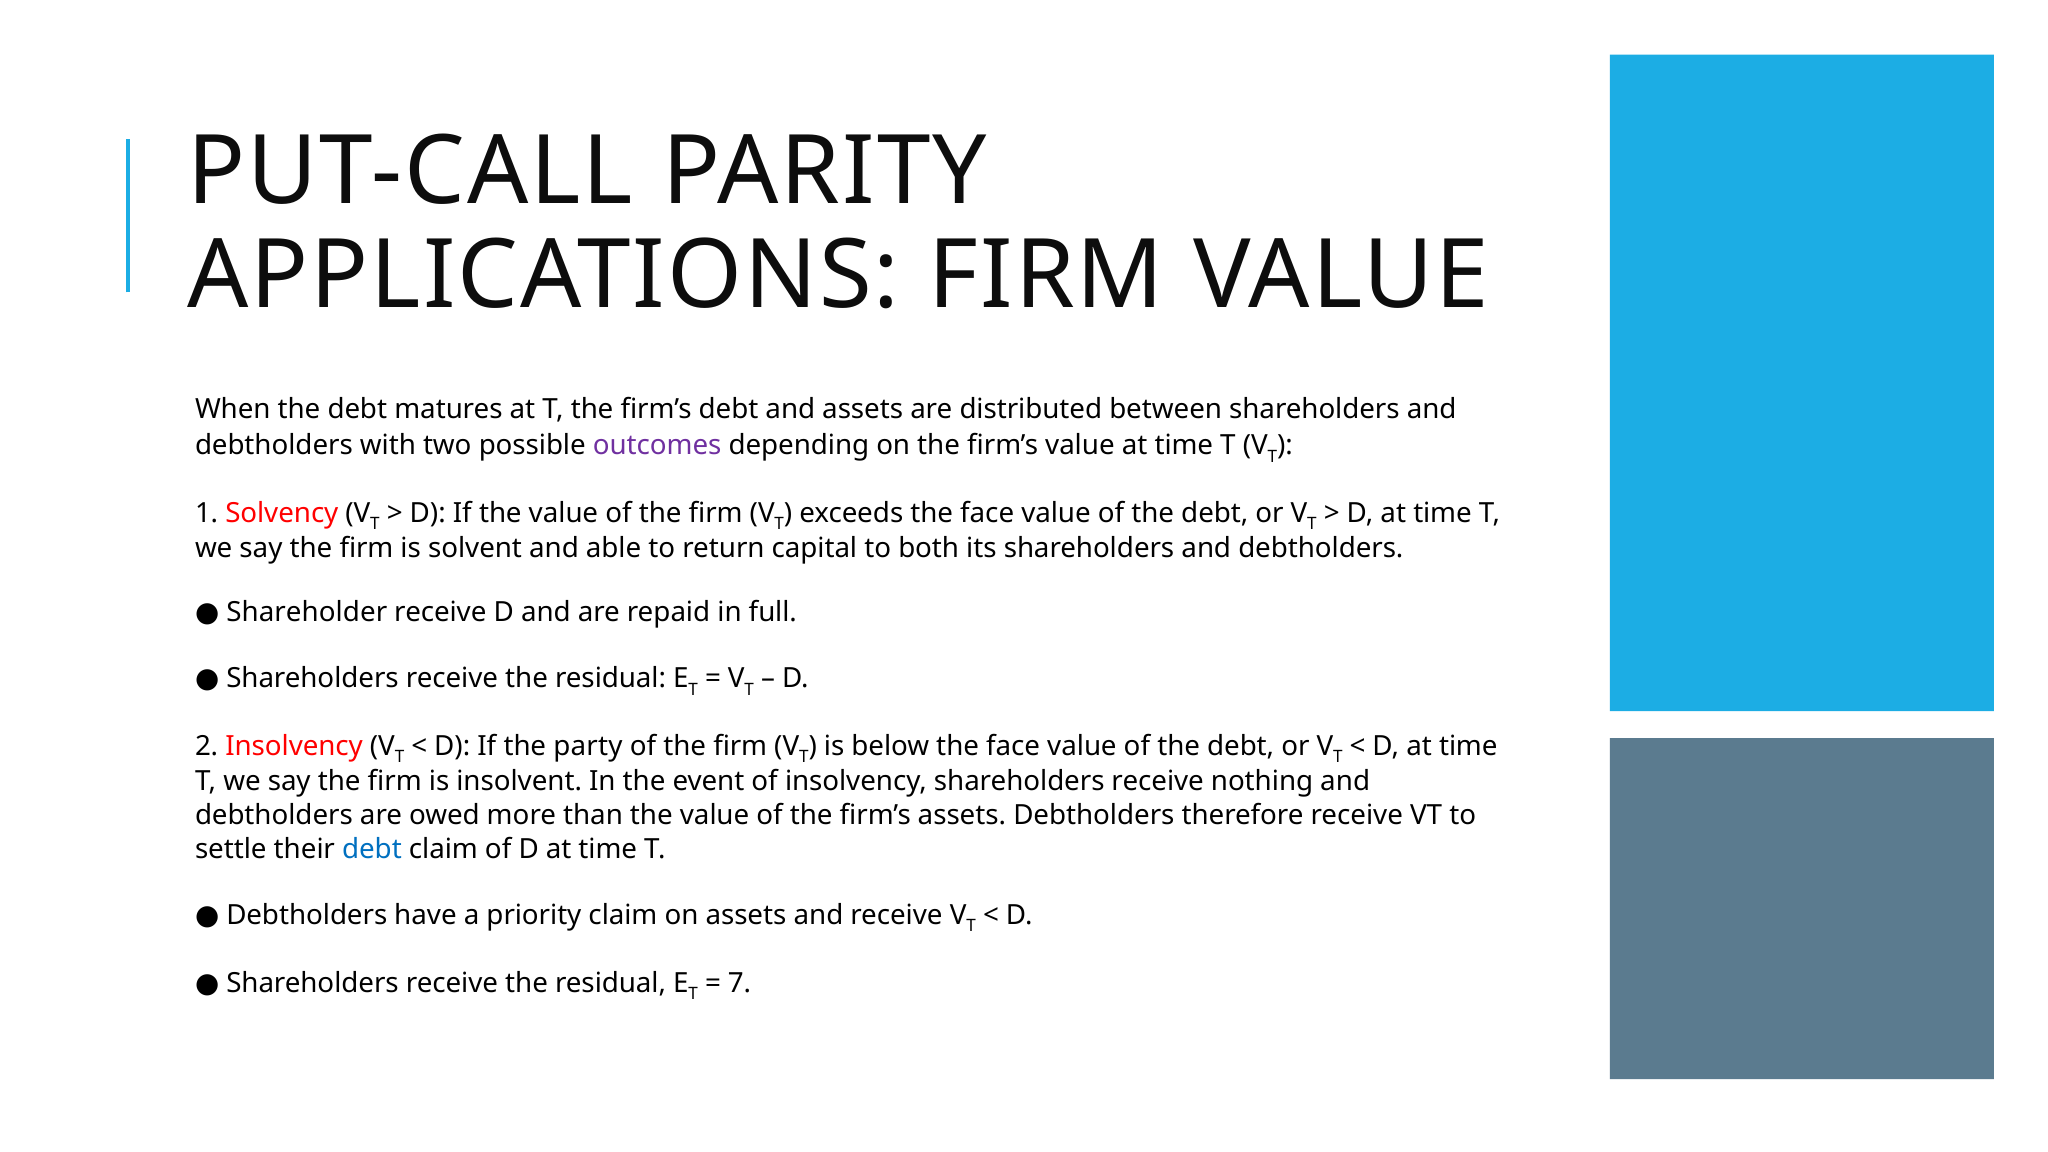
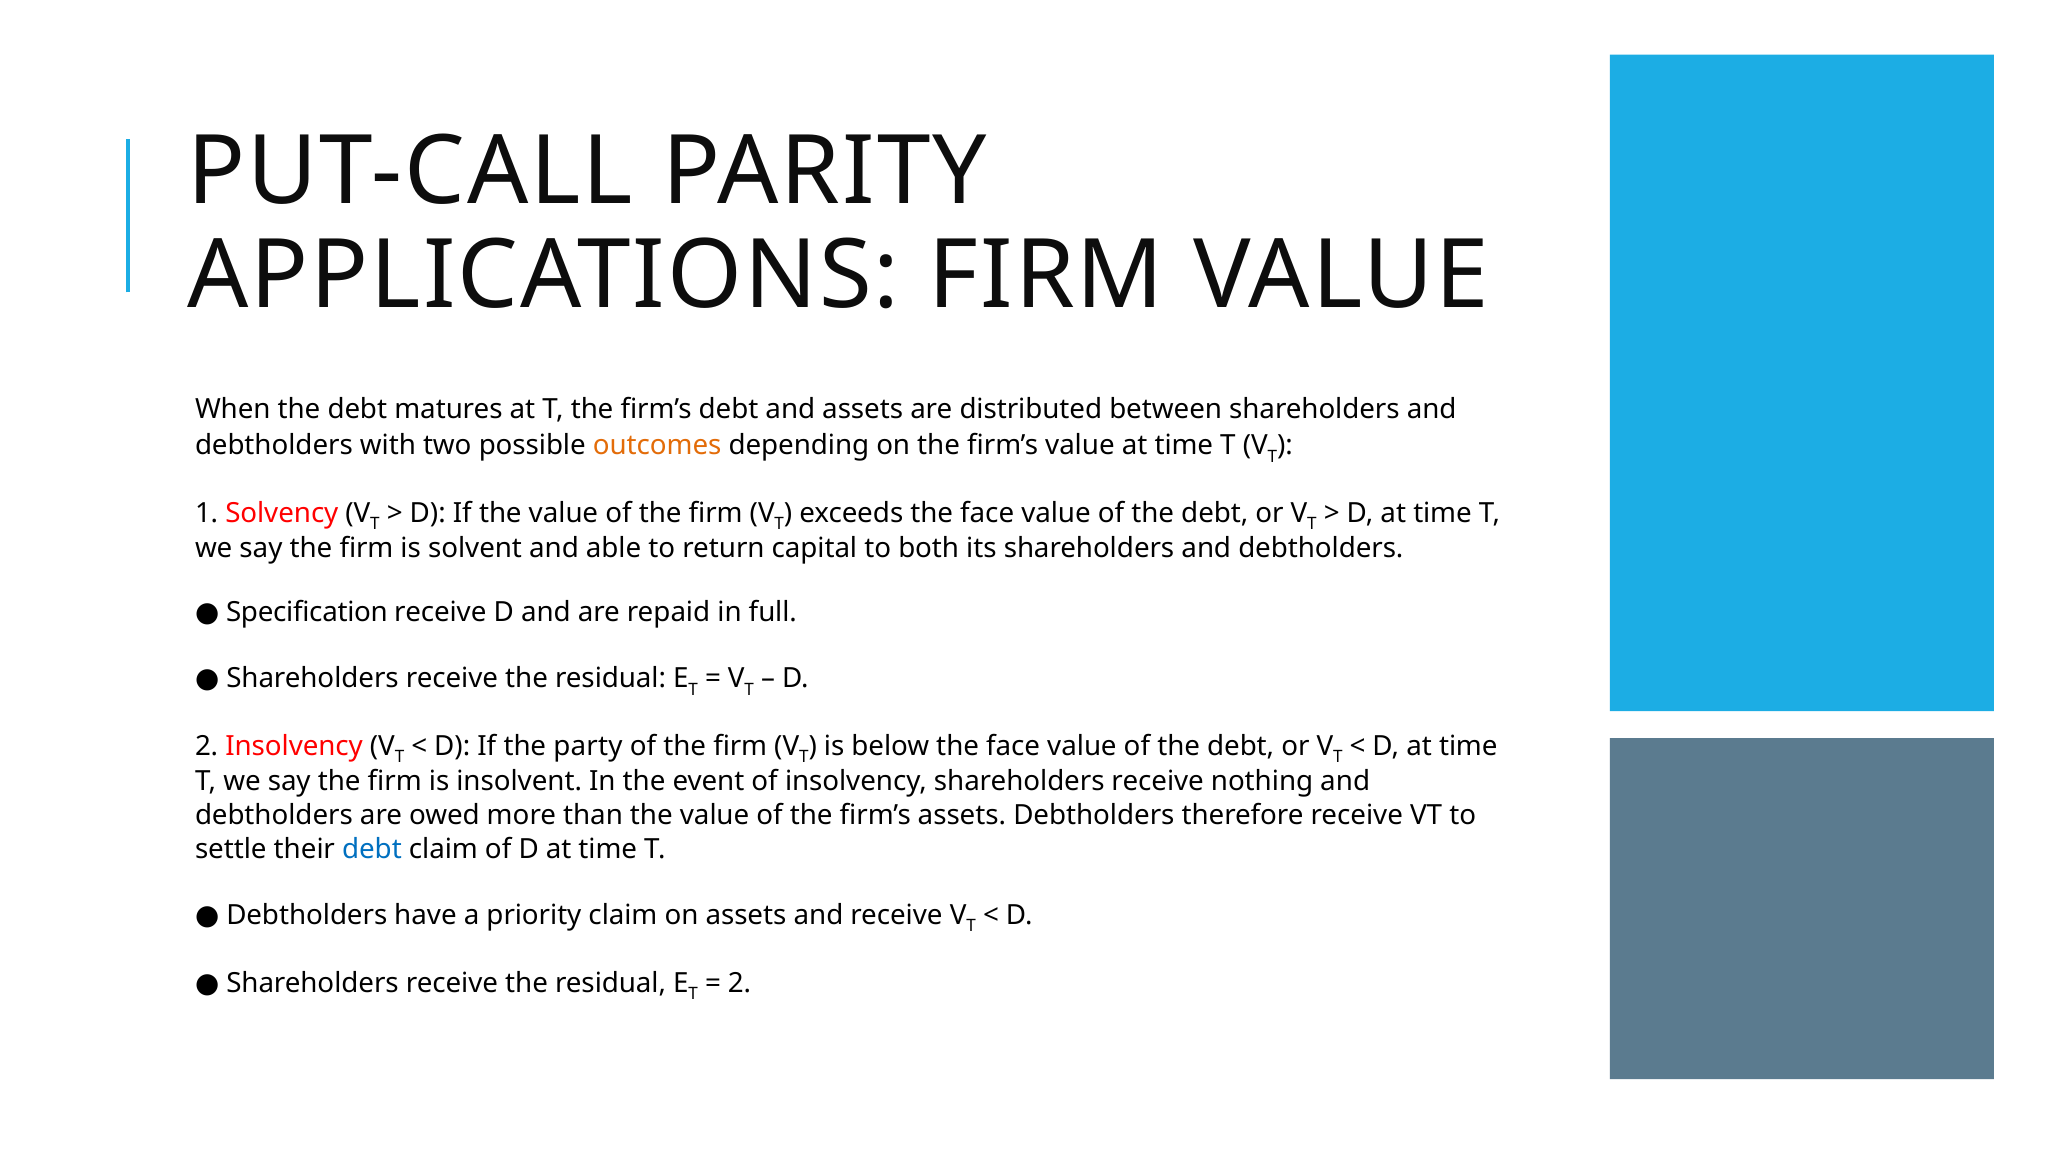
outcomes colour: purple -> orange (657, 446)
Shareholder: Shareholder -> Specification (307, 613)
7: 7 -> 2 (739, 983)
